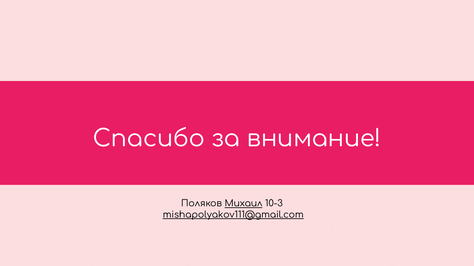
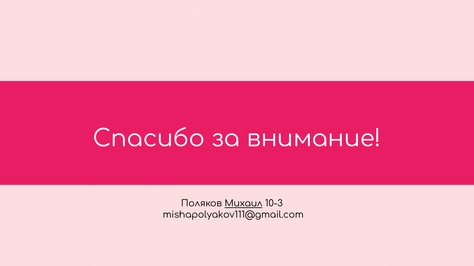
mishapolyakov111@gmail.com underline: present -> none (233, 215)
